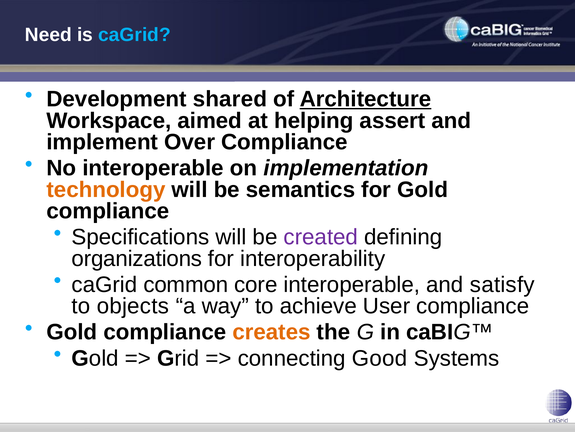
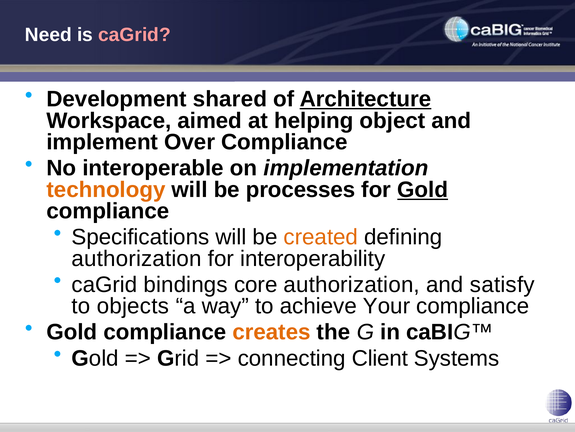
caGrid colour: light blue -> pink (135, 35)
assert: assert -> object (392, 120)
semantics: semantics -> processes (301, 189)
Gold underline: none -> present (423, 189)
created colour: purple -> orange (321, 237)
organizations: organizations -> authorization (137, 258)
common: common -> bindings (186, 284)
core interoperable: interoperable -> authorization (352, 284)
User: User -> Your (387, 306)
Good: Good -> Client (380, 358)
